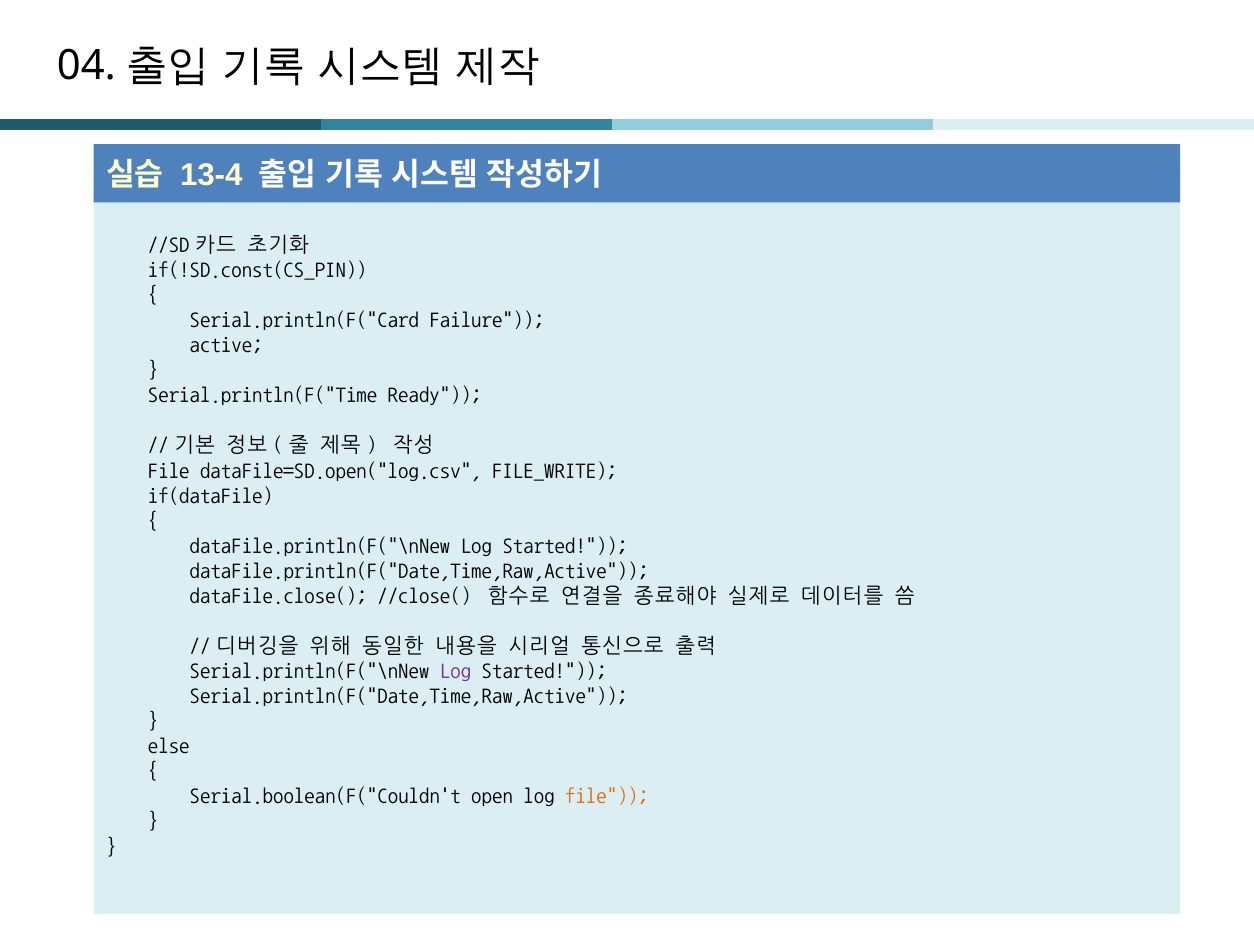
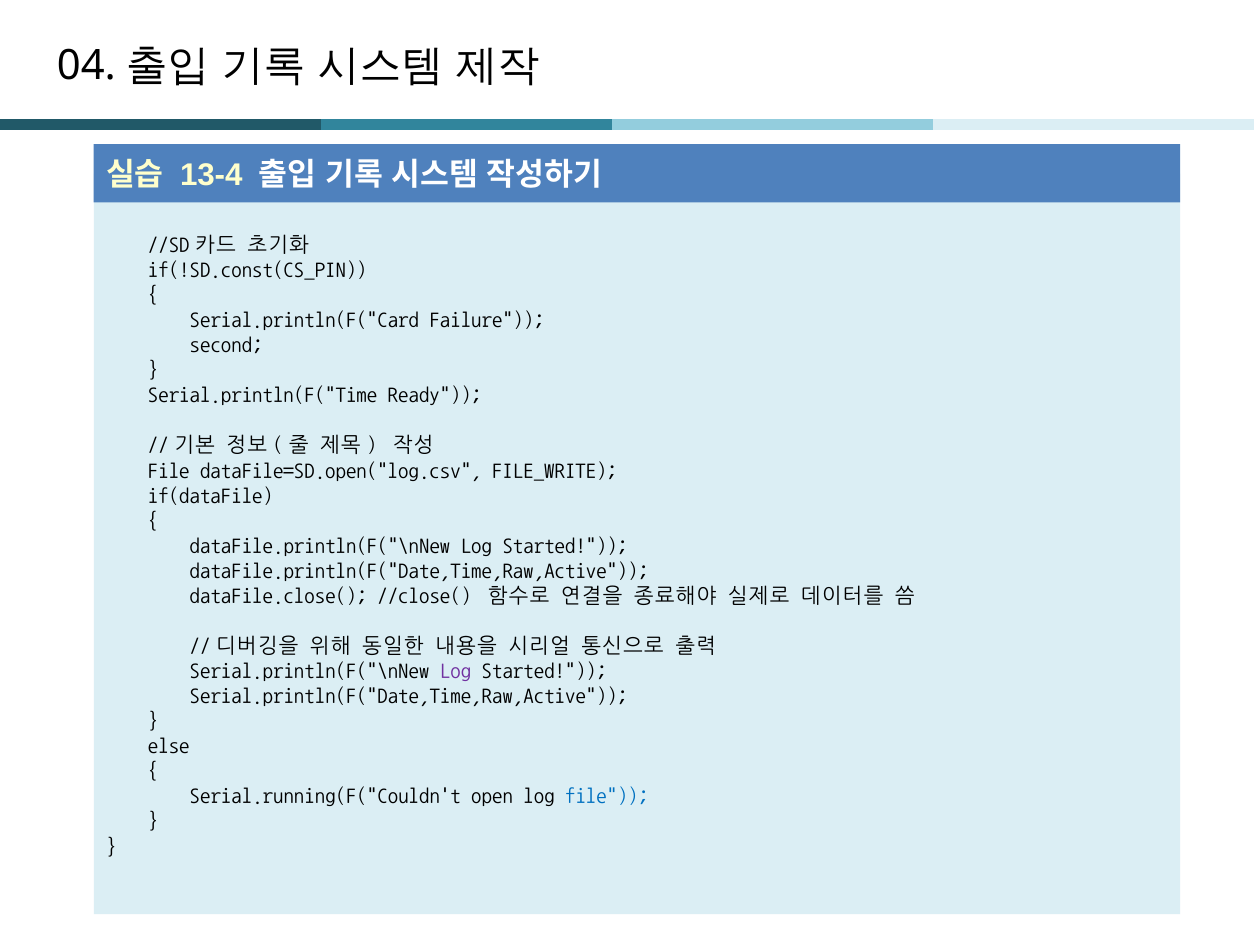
active: active -> second (226, 345)
Serial.boolean(F("Couldn't: Serial.boolean(F("Couldn't -> Serial.running(F("Couldn't (325, 796)
file colour: orange -> blue (607, 796)
